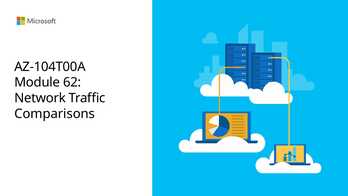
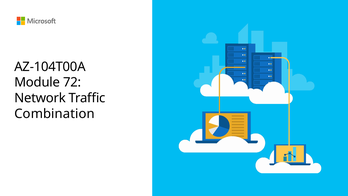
62: 62 -> 72 (72, 82)
Comparisons: Comparisons -> Combination (55, 114)
